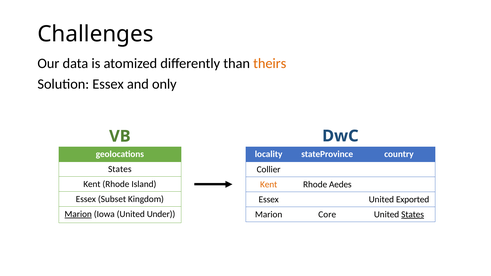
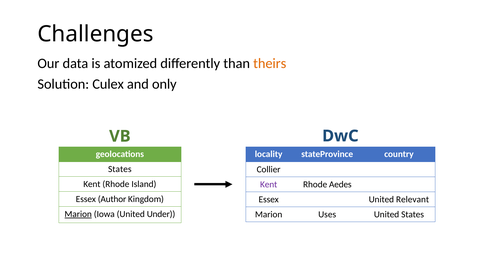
Solution Essex: Essex -> Culex (108, 84)
Kent colour: orange -> purple (269, 184)
Subset: Subset -> Author (112, 199)
Exported: Exported -> Relevant (413, 200)
Core: Core -> Uses (327, 215)
States underline: present -> none (413, 215)
